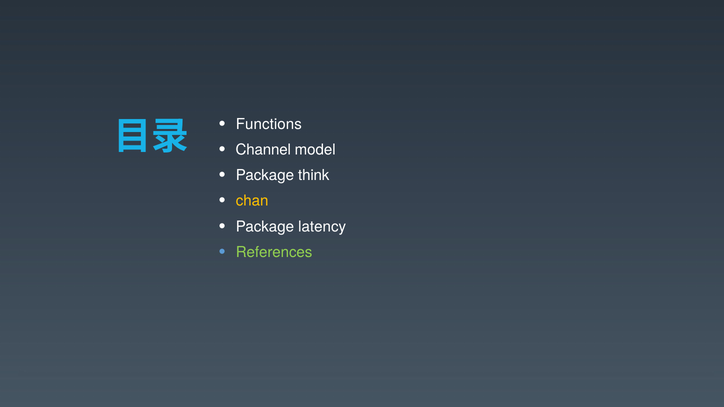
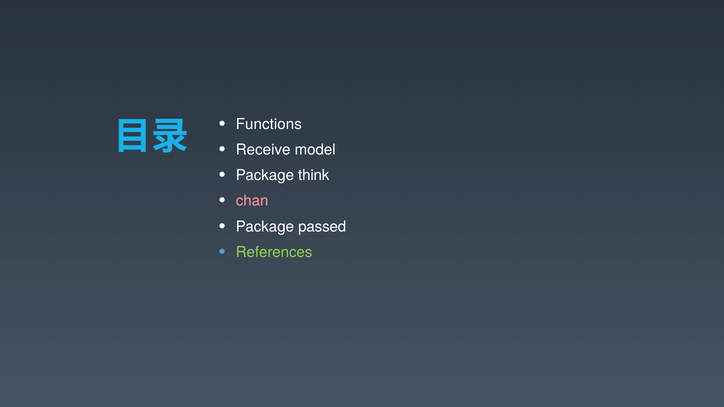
Channel: Channel -> Receive (263, 150)
chan colour: yellow -> pink (252, 201)
latency: latency -> passed (322, 227)
